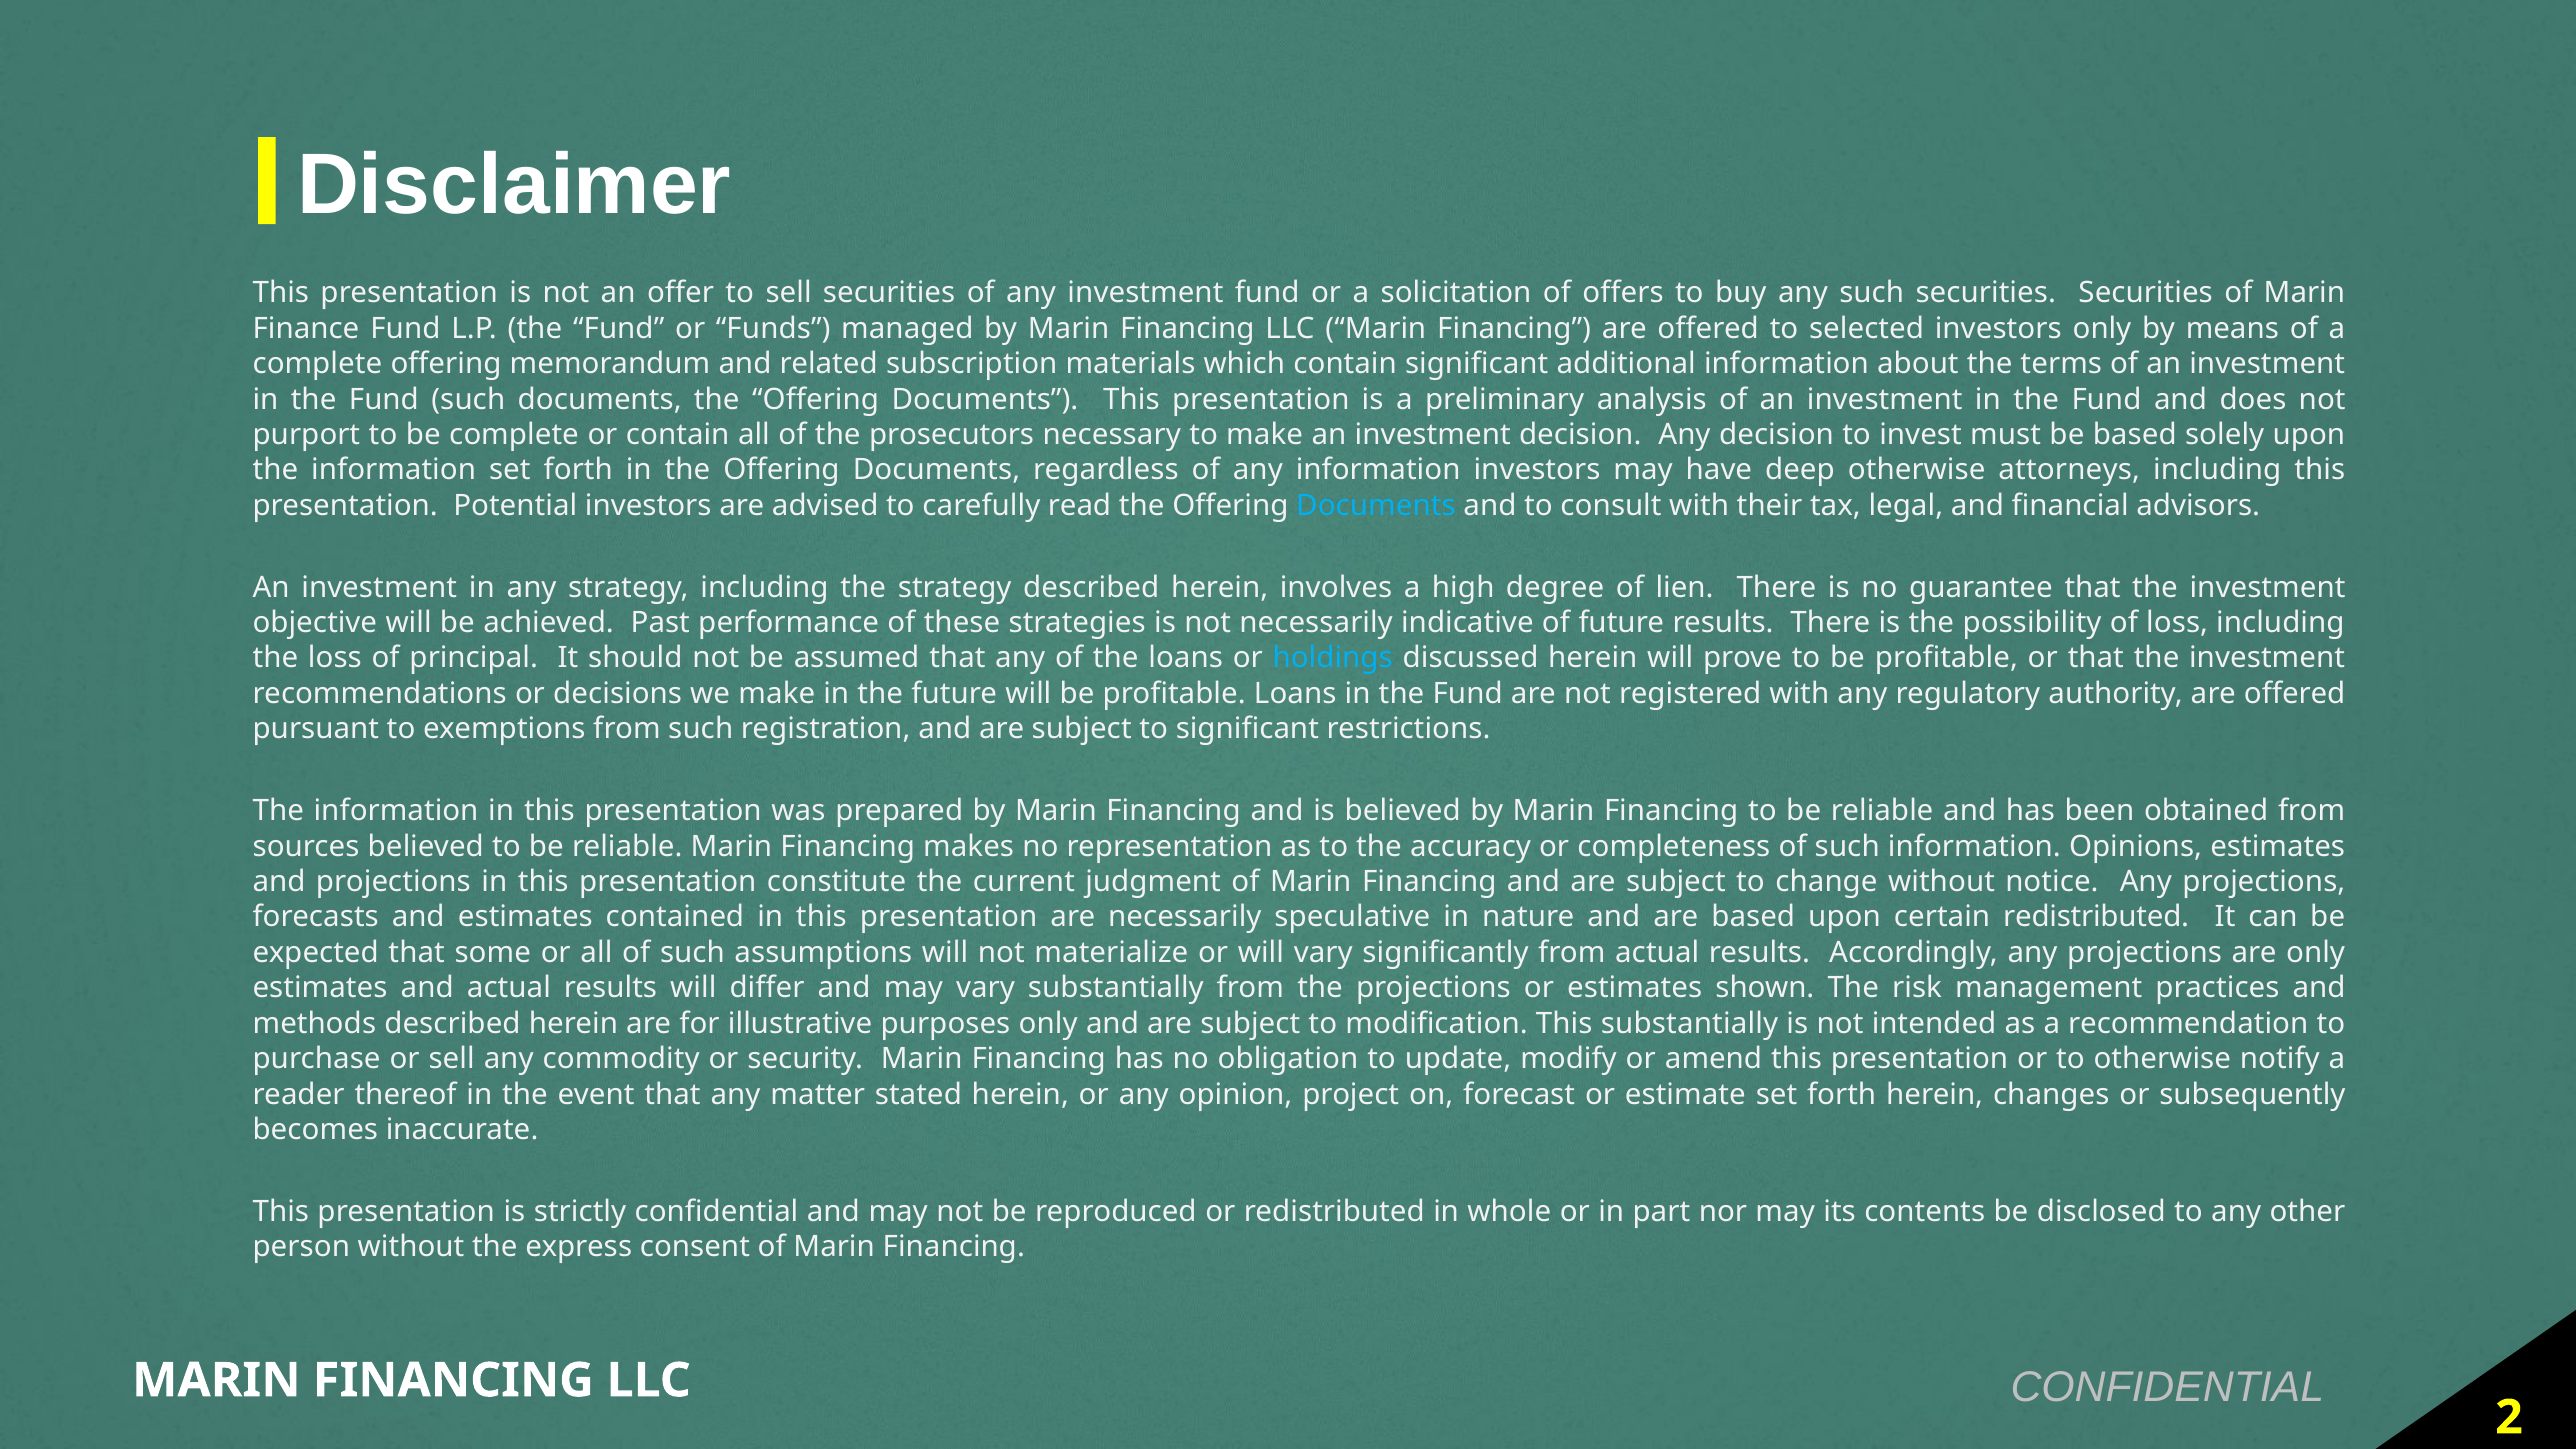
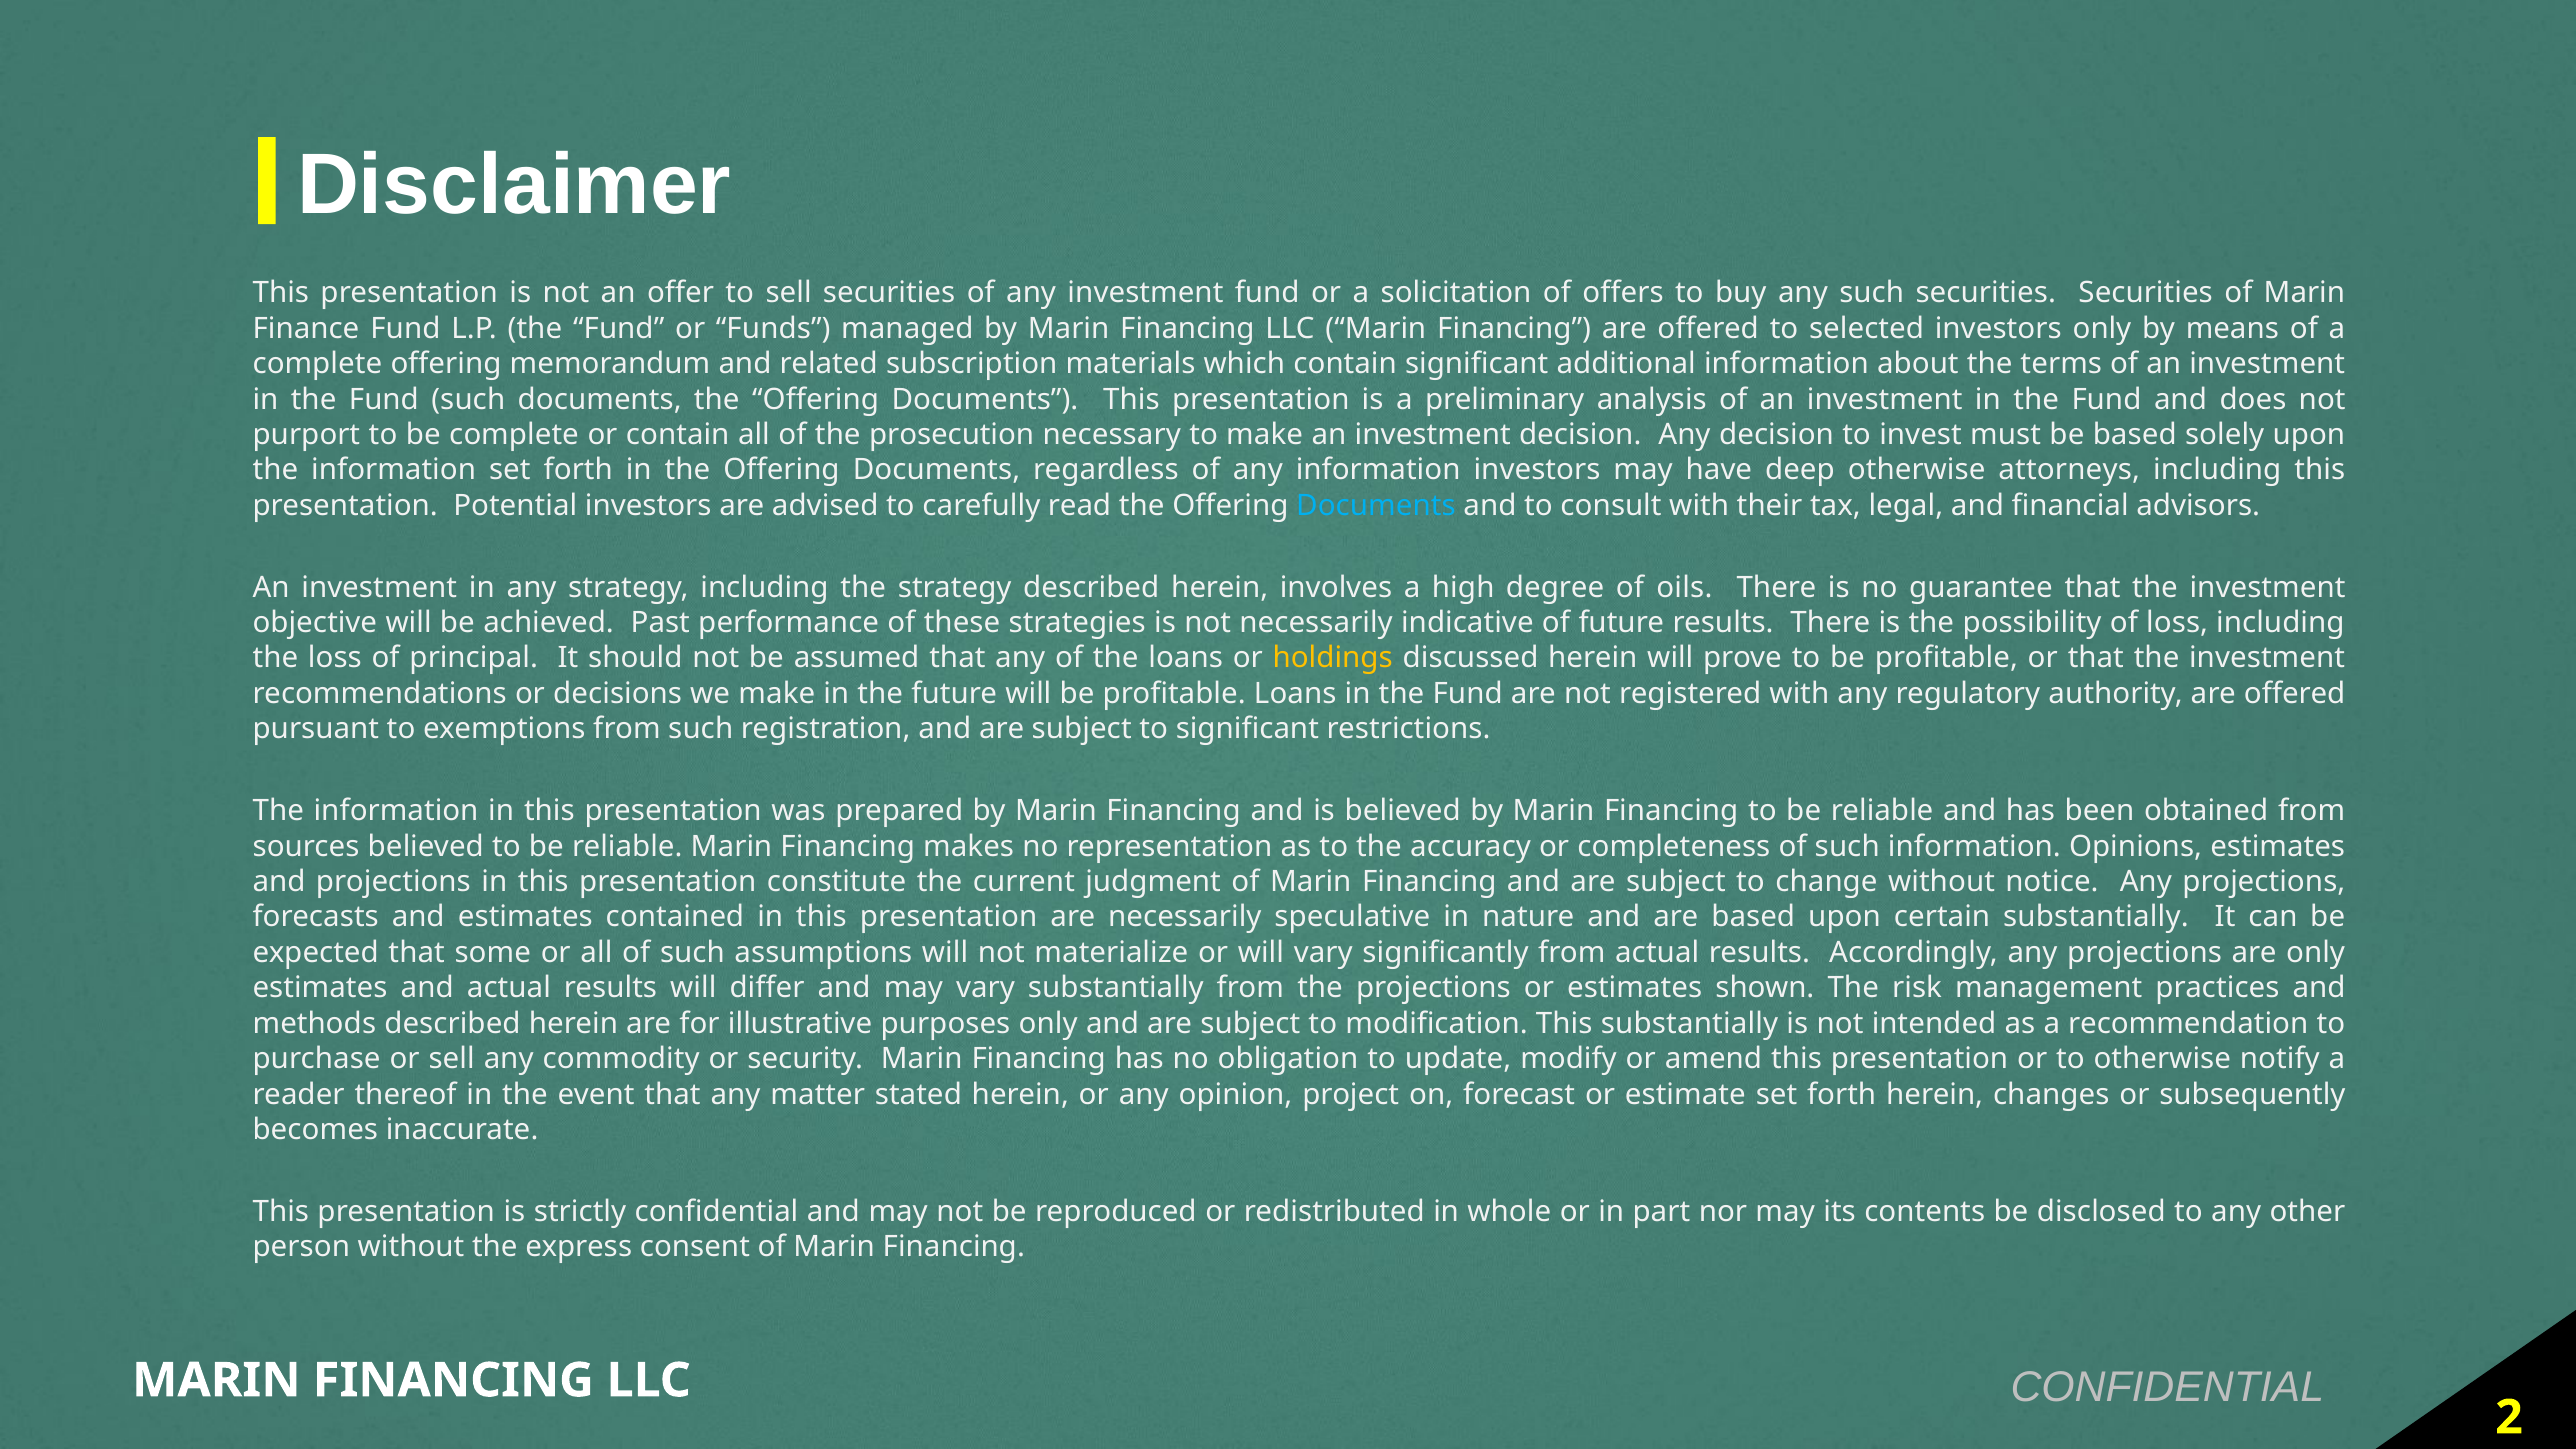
prosecutors: prosecutors -> prosecution (952, 435)
lien: lien -> oils (1684, 587)
holdings colour: light blue -> yellow (1333, 658)
certain redistributed: redistributed -> substantially (2096, 917)
